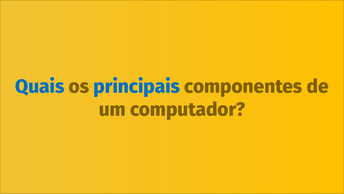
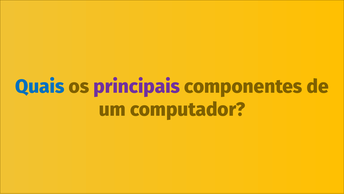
principais colour: blue -> purple (137, 86)
